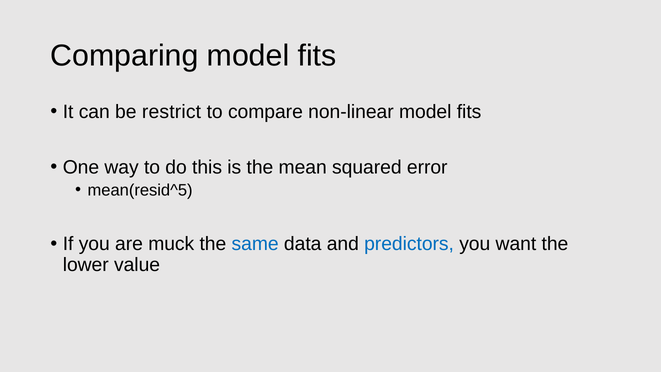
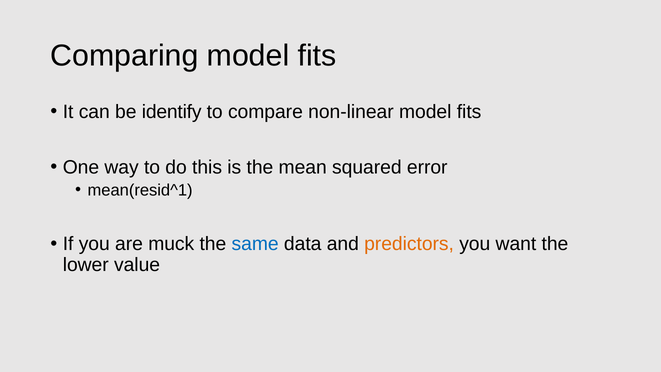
restrict: restrict -> identify (172, 112)
mean(resid^5: mean(resid^5 -> mean(resid^1 (140, 190)
predictors colour: blue -> orange (409, 244)
